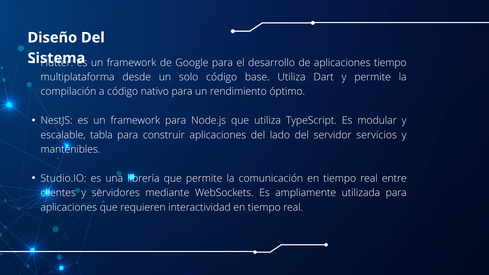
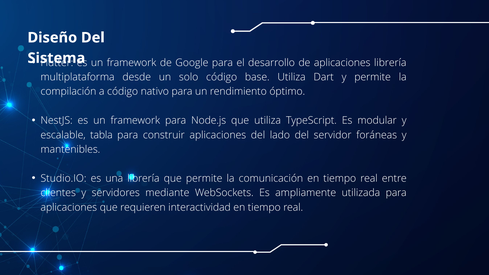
aplicaciones tiempo: tiempo -> librería (390, 63)
servicios: servicios -> foráneas (377, 135)
